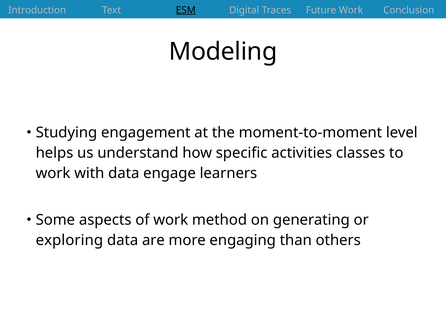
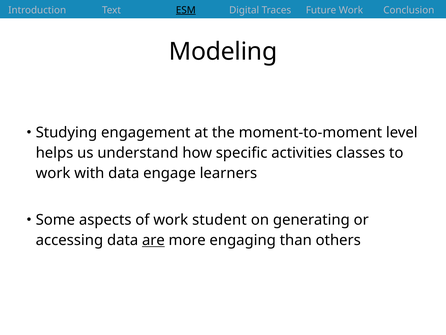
method: method -> student (219, 220)
exploring: exploring -> accessing (69, 240)
are underline: none -> present (153, 240)
